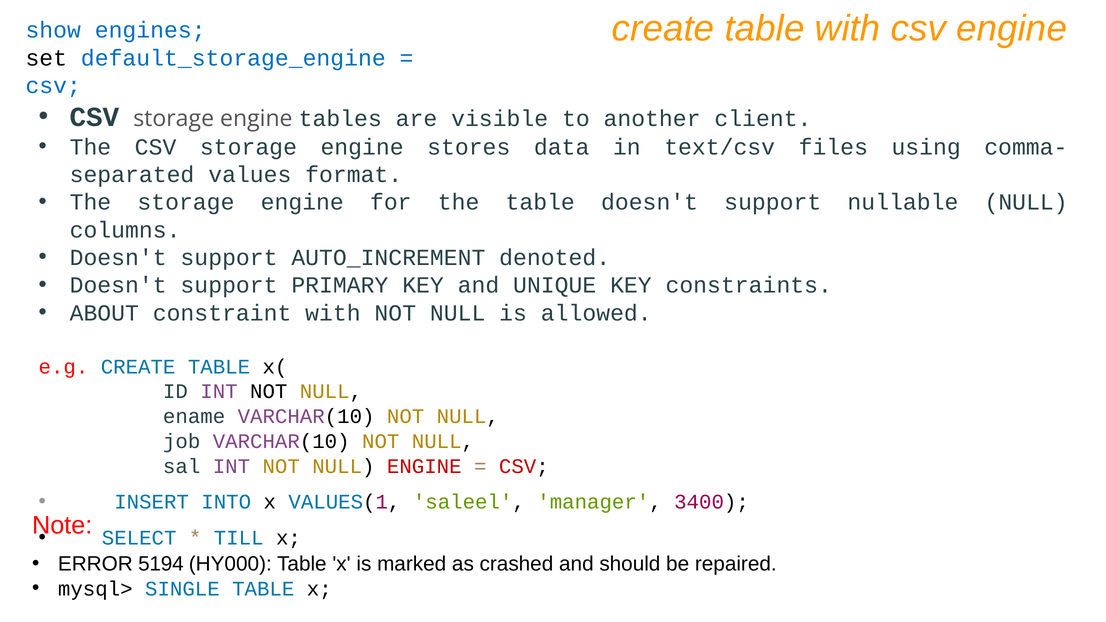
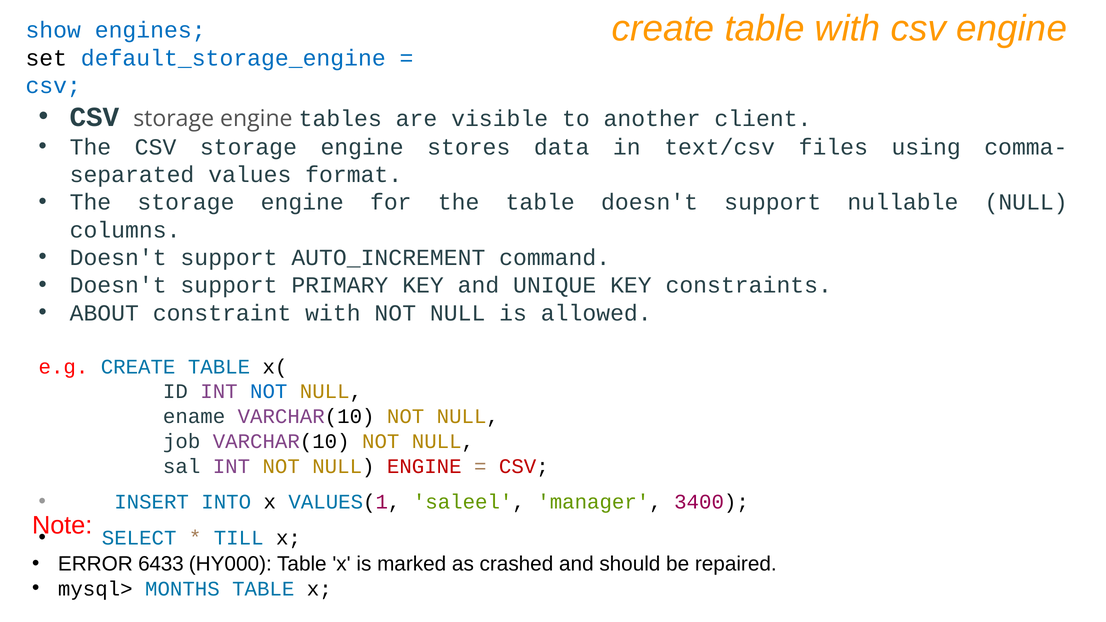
denoted: denoted -> command (555, 258)
NOT colour: black -> blue (269, 392)
5194: 5194 -> 6433 (161, 564)
SINGLE: SINGLE -> MONTHS (182, 589)
